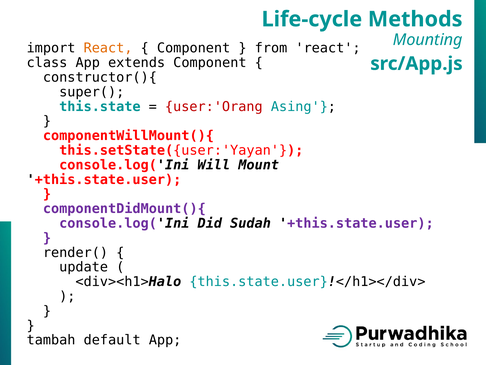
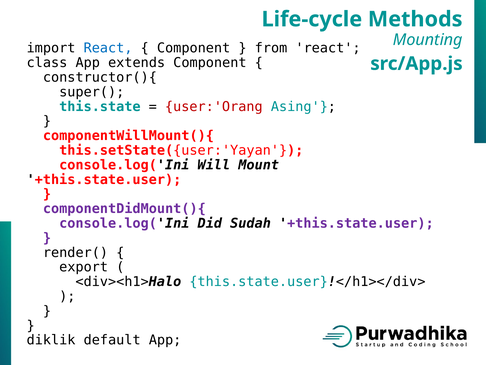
React colour: orange -> blue (108, 48)
update: update -> export (84, 267)
tambah: tambah -> diklik (51, 340)
